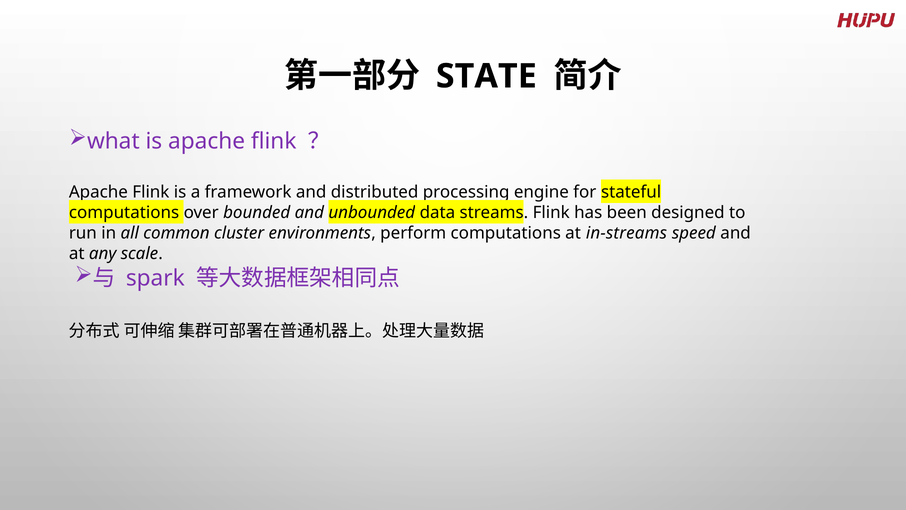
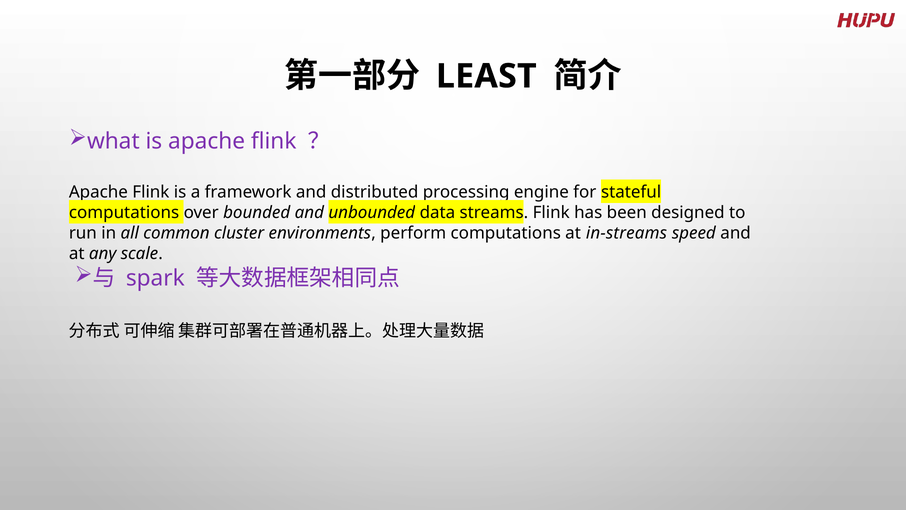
STATE: STATE -> LEAST (486, 76)
